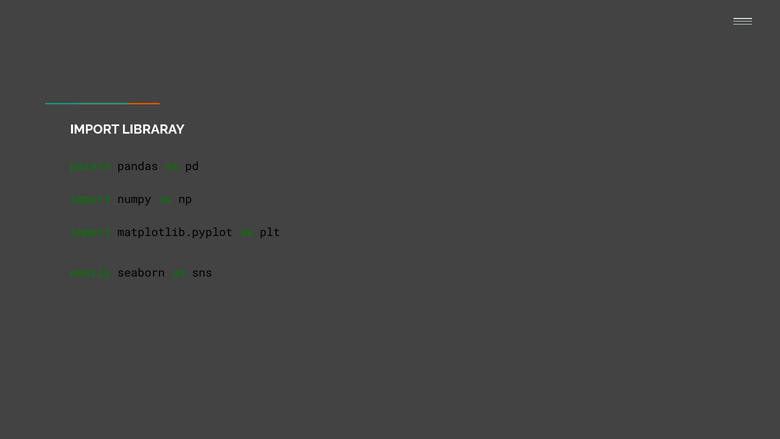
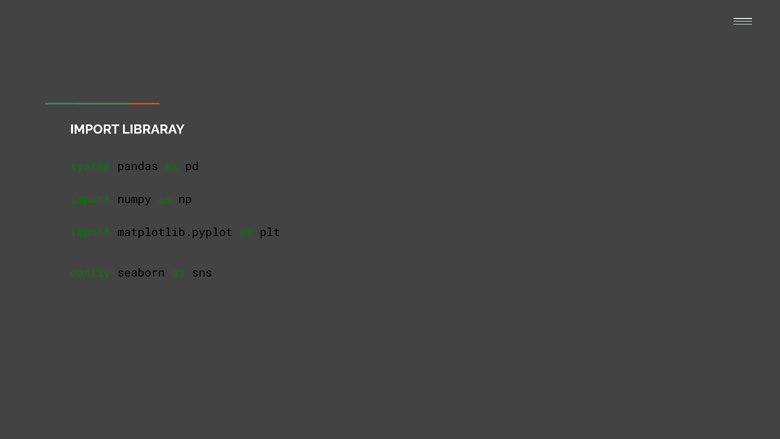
paints: paints -> system (90, 167)
